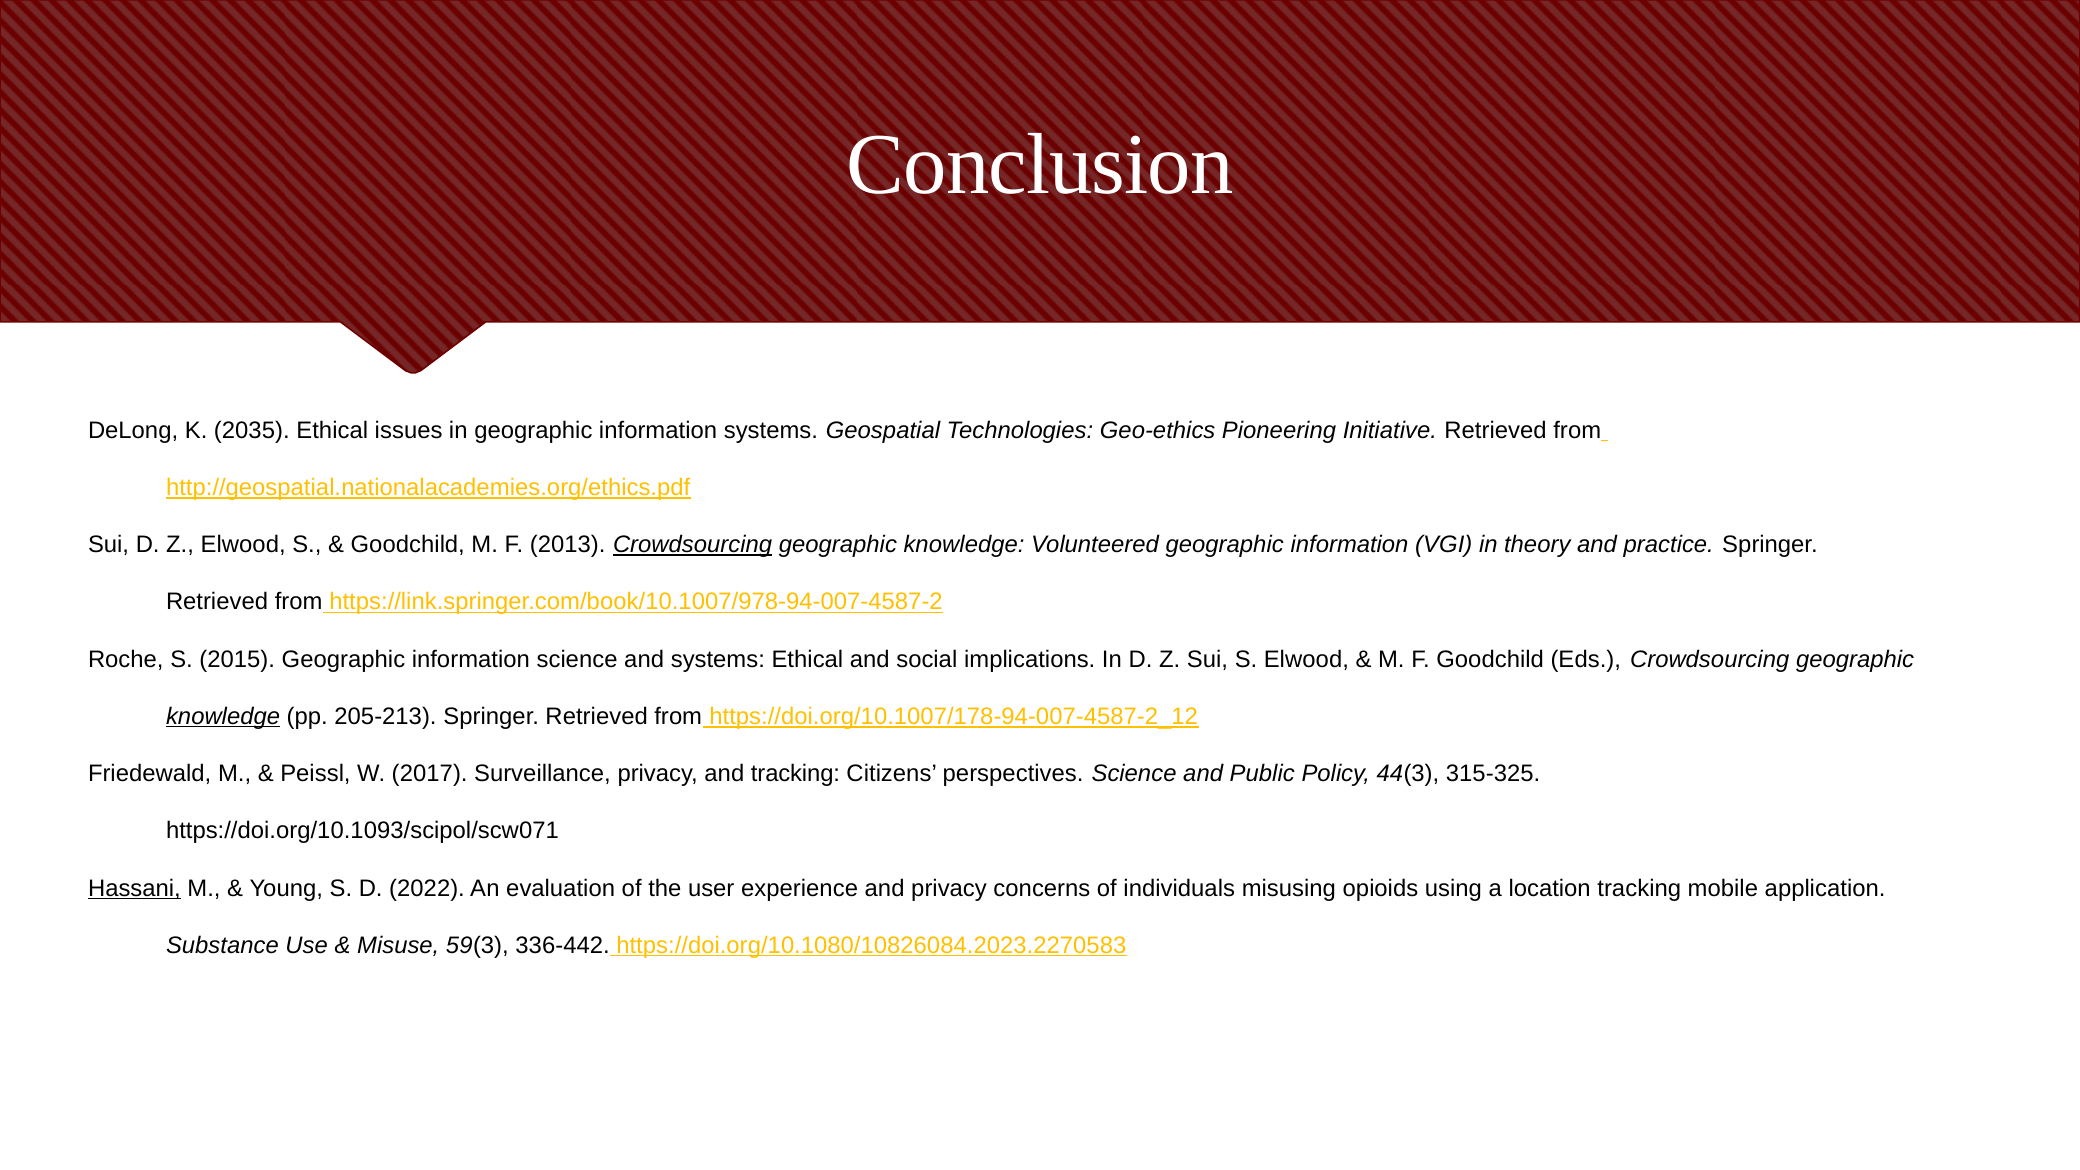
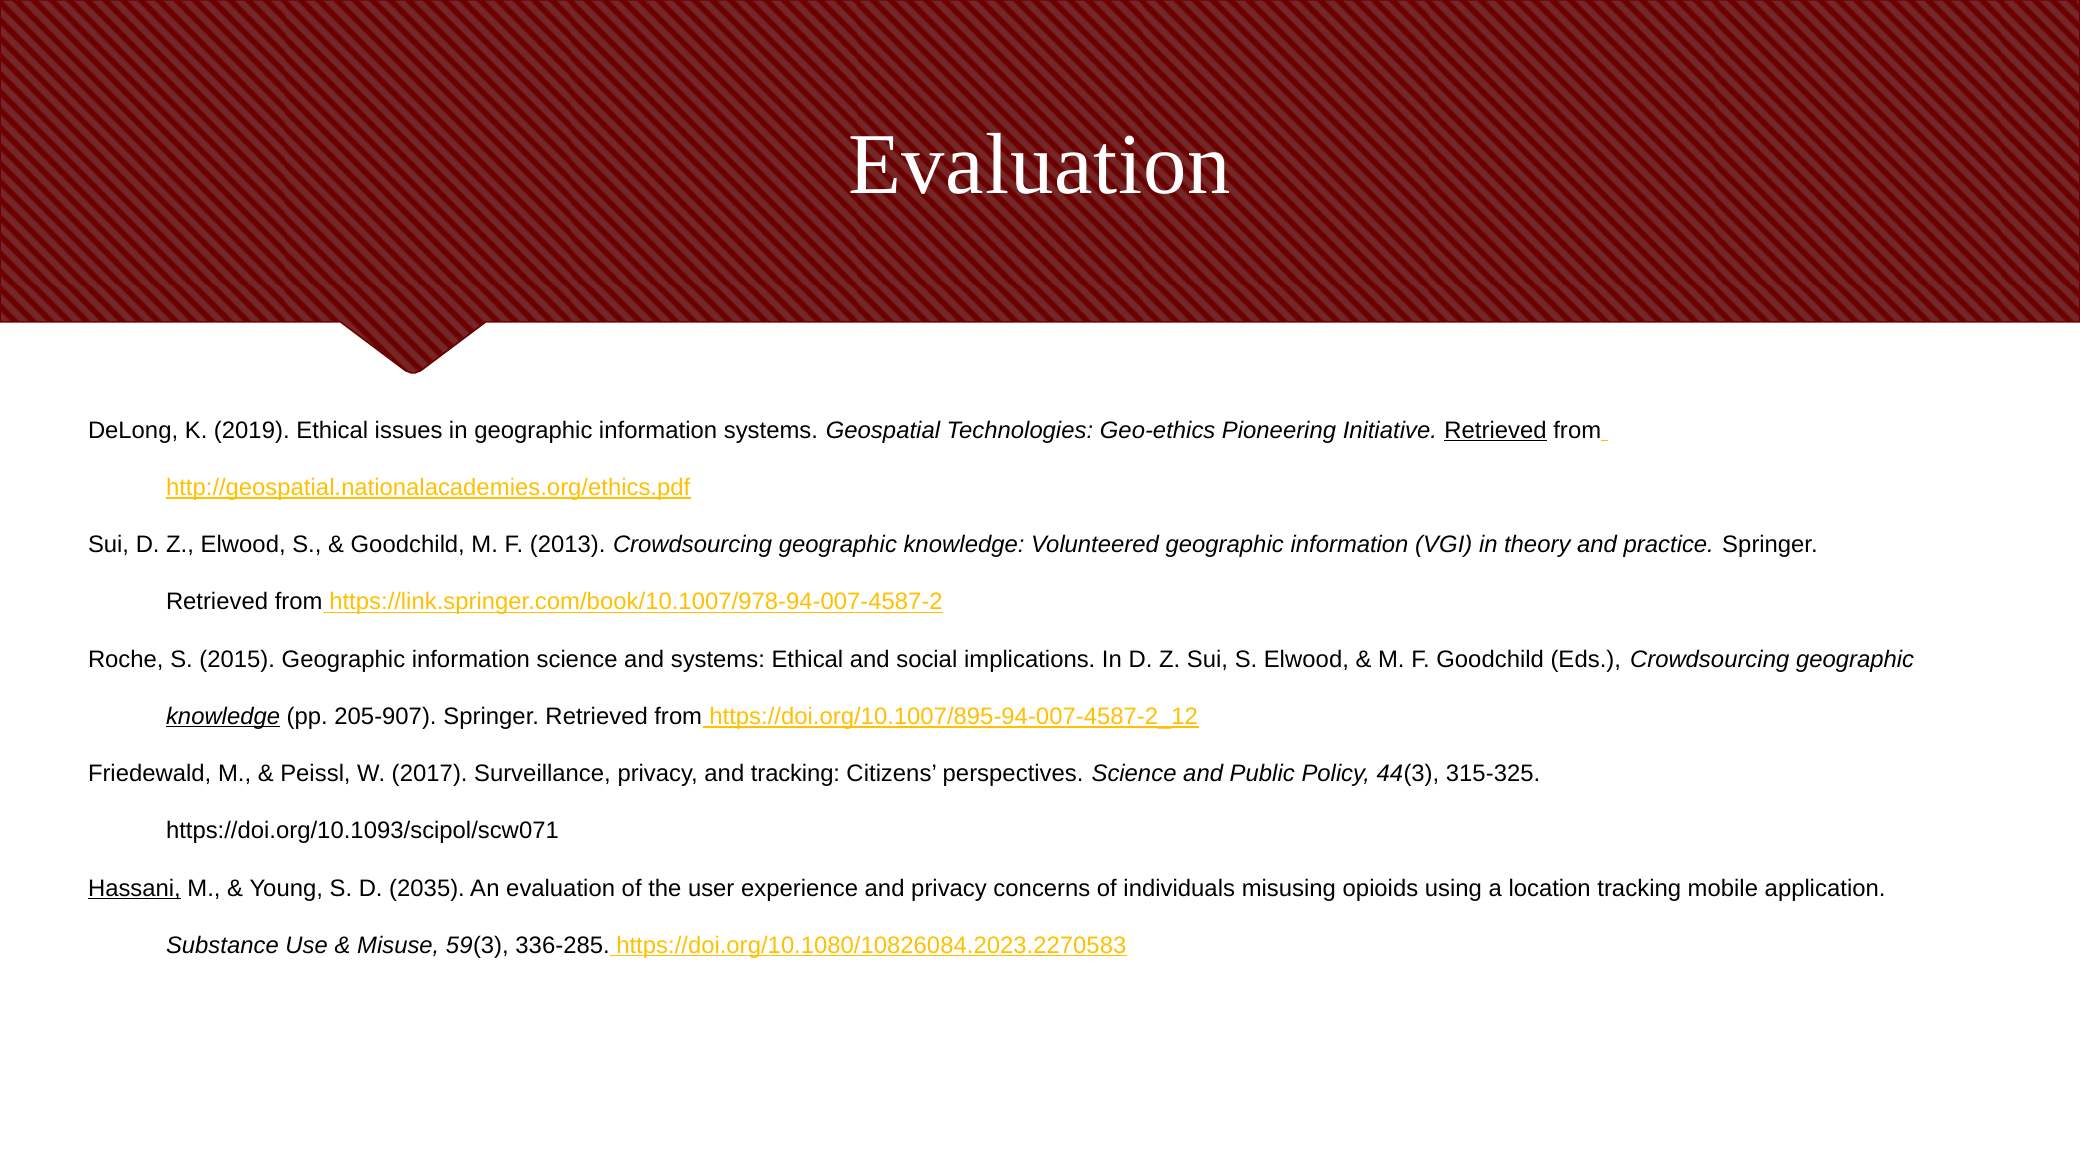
Conclusion: Conclusion -> Evaluation (1039, 165)
2035: 2035 -> 2019 (252, 430)
Retrieved underline: none -> present (1496, 430)
Crowdsourcing underline: present -> none (693, 545)
205-213: 205-213 -> 205-907 (386, 716)
https://doi.org/10.1007/178-94-007-4587-2_12: https://doi.org/10.1007/178-94-007-4587-2_12 -> https://doi.org/10.1007/895-94-007-4587-2_12 (954, 716)
2022: 2022 -> 2035 (427, 888)
336-442: 336-442 -> 336-285 (563, 945)
